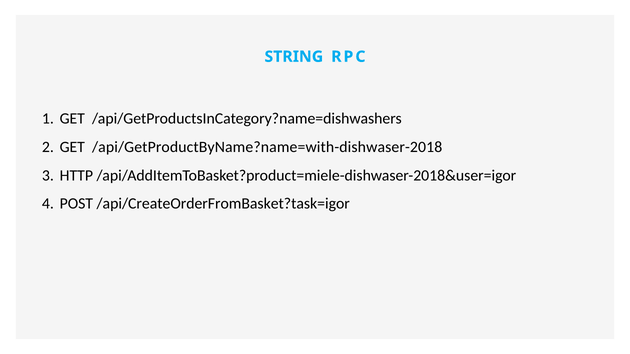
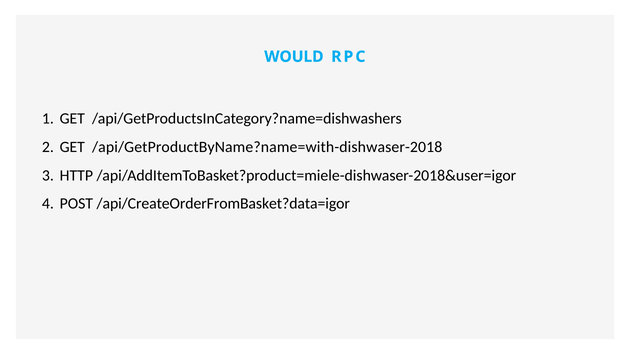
STRING: STRING -> WOULD (294, 57)
/api/CreateOrderFromBasket?task=igor: /api/CreateOrderFromBasket?task=igor -> /api/CreateOrderFromBasket?data=igor (223, 204)
